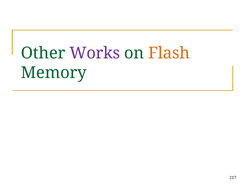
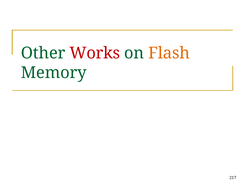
Works colour: purple -> red (95, 53)
